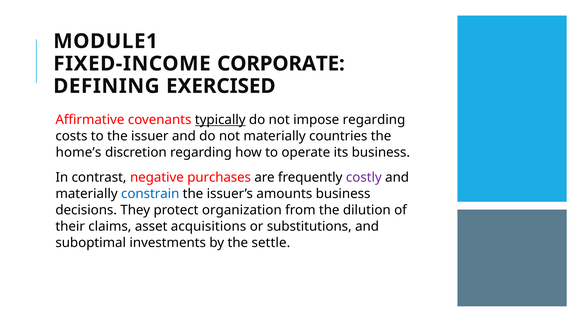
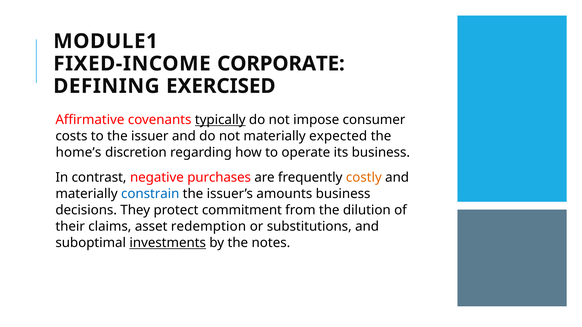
impose regarding: regarding -> consumer (374, 120)
countries: countries -> expected (338, 136)
costly colour: purple -> orange (364, 178)
organization: organization -> commitment (242, 210)
acquisitions: acquisitions -> redemption (208, 227)
investments underline: none -> present (168, 243)
settle: settle -> notes (271, 243)
